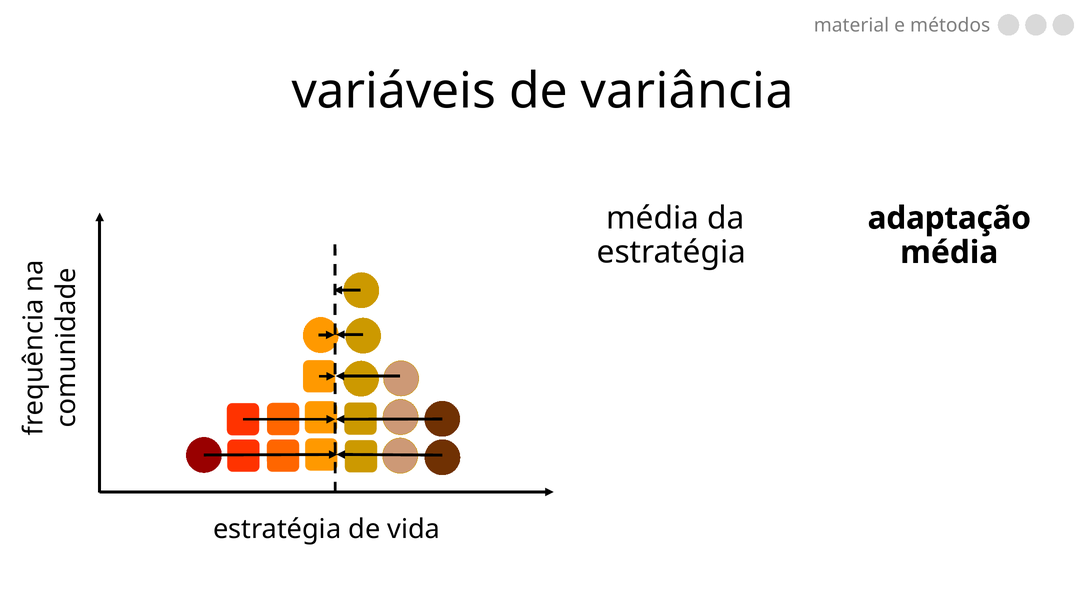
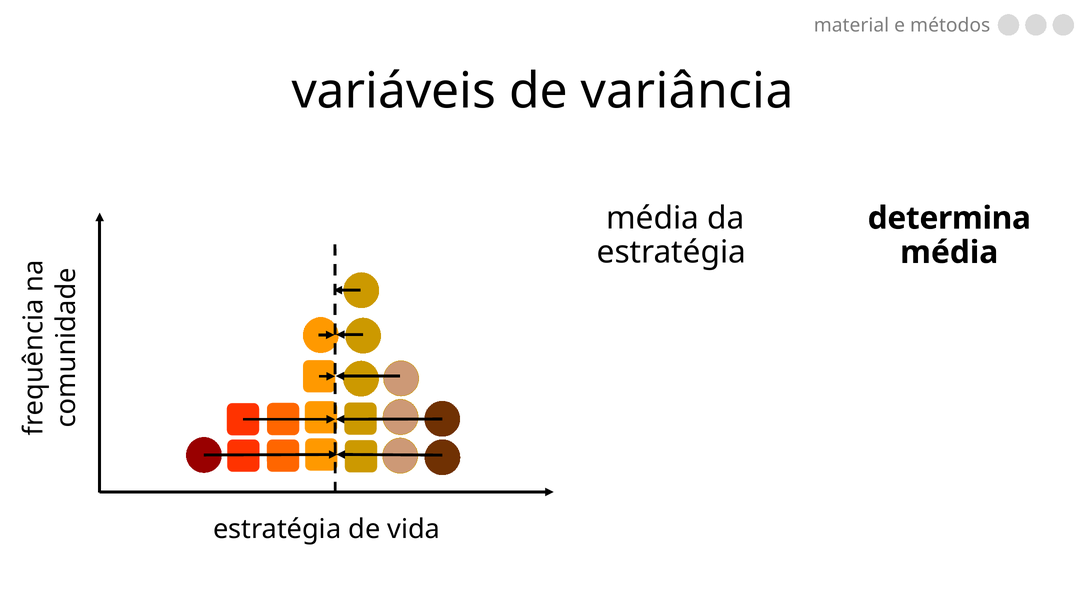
adaptação: adaptação -> determina (949, 218)
